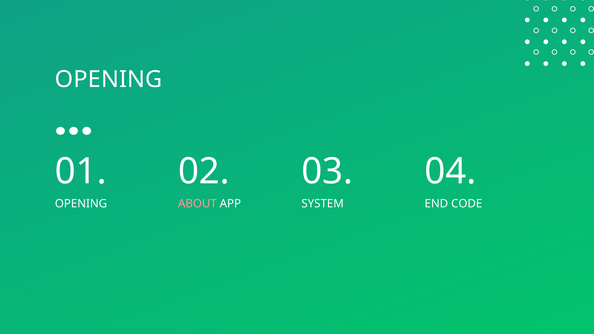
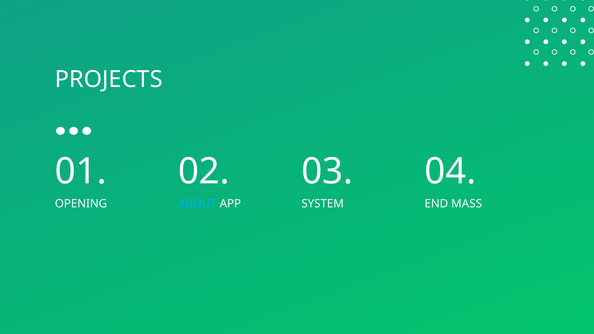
OPENING: OPENING -> PROJECTS (109, 79)
ABOUT colour: pink -> light blue (197, 204)
CODE: CODE -> MASS (467, 204)
